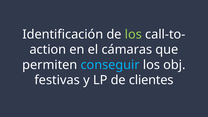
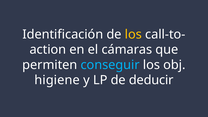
los colour: light green -> yellow (133, 34)
festivas: festivas -> higiene (57, 80)
clientes: clientes -> deducir (151, 80)
